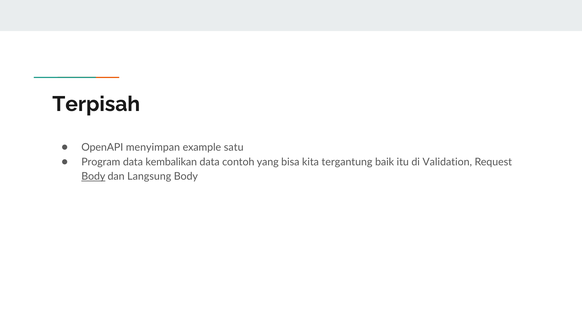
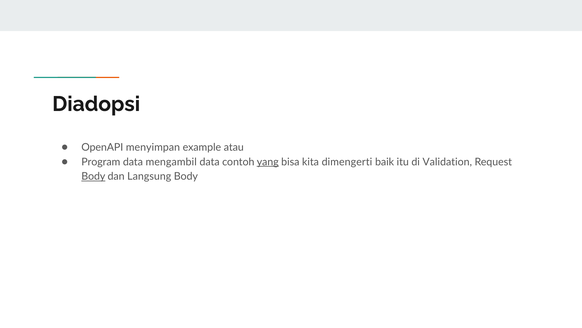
Terpisah: Terpisah -> Diadopsi (96, 104)
satu: satu -> atau (234, 147)
kembalikan: kembalikan -> mengambil (171, 162)
yang underline: none -> present (268, 162)
tergantung: tergantung -> dimengerti (347, 162)
